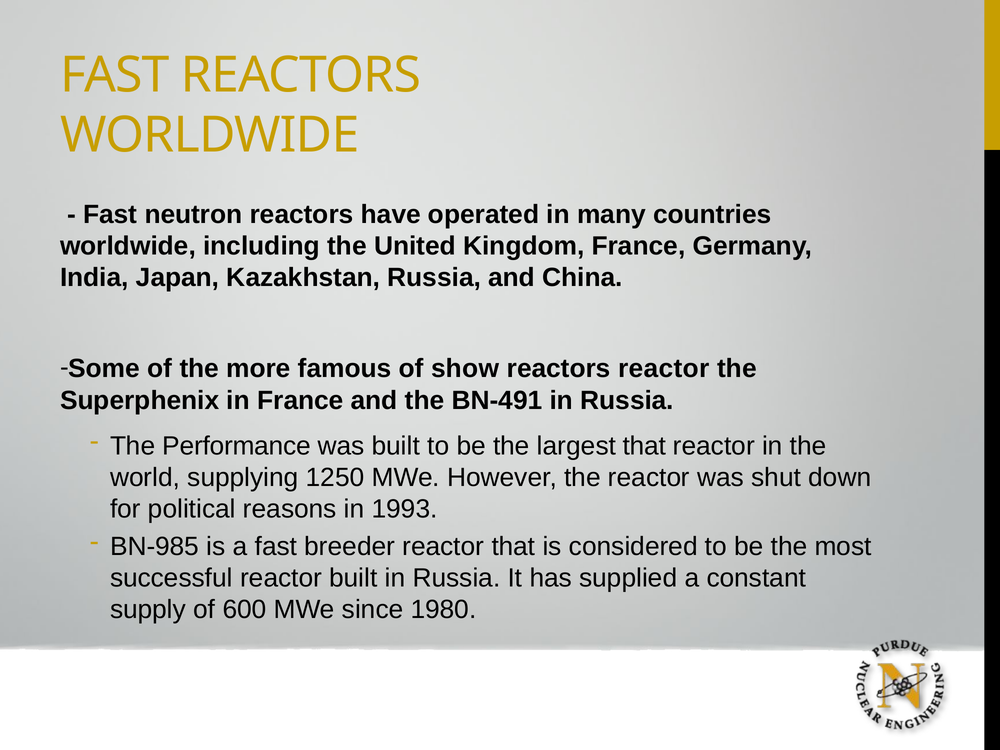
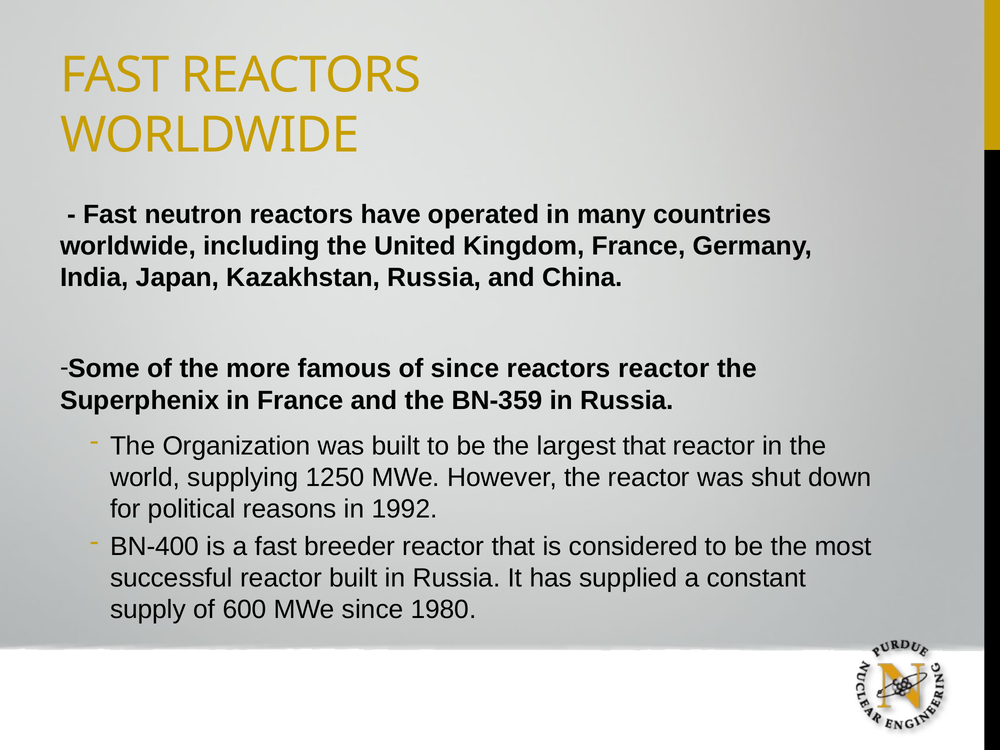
of show: show -> since (465, 369)
BN-491: BN-491 -> BN-359 (497, 400)
Performance: Performance -> Organization (237, 446)
1993: 1993 -> 1992 (405, 509)
BN-985: BN-985 -> BN-400 (155, 546)
